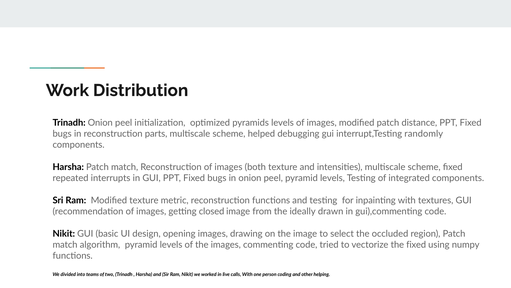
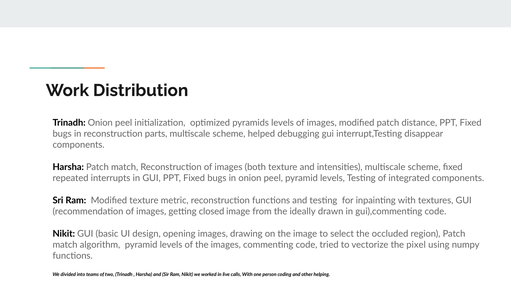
randomly: randomly -> disappear (424, 133)
the fixed: fixed -> pixel (416, 244)
